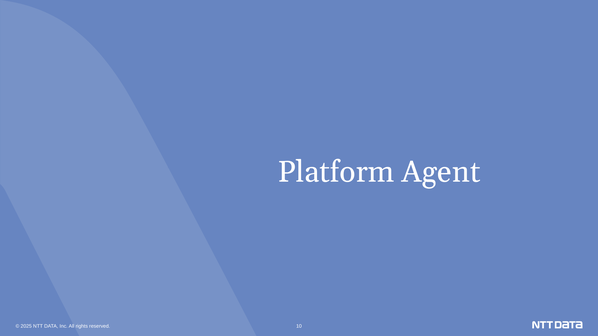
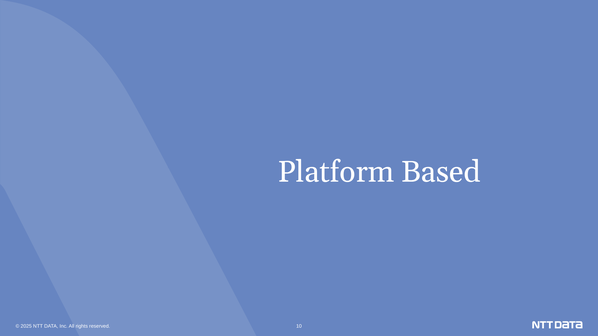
Agent: Agent -> Based (441, 172)
